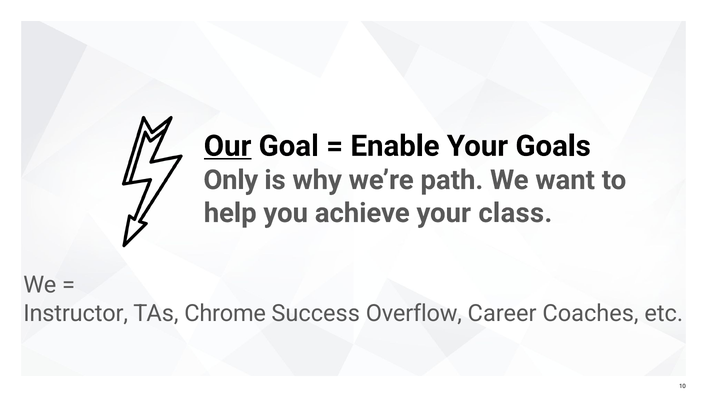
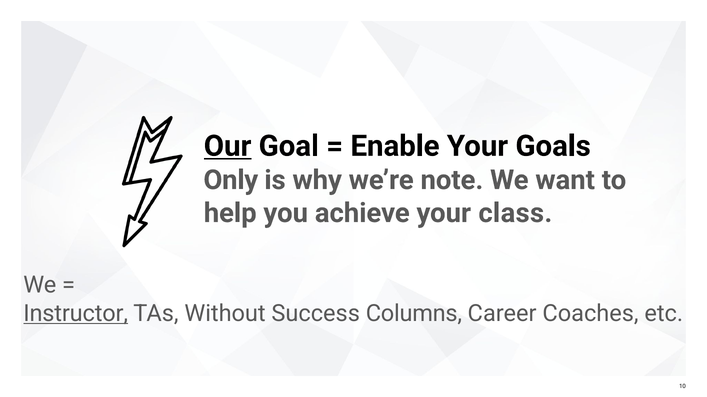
path: path -> note (452, 180)
Instructor underline: none -> present (76, 314)
Chrome: Chrome -> Without (225, 314)
Overflow: Overflow -> Columns (414, 314)
